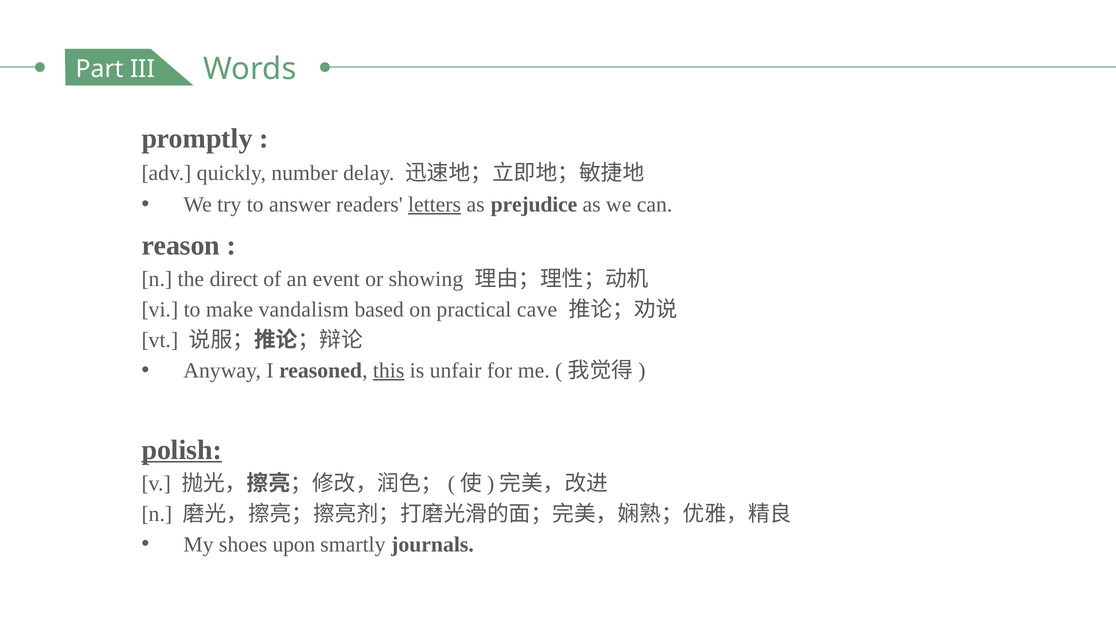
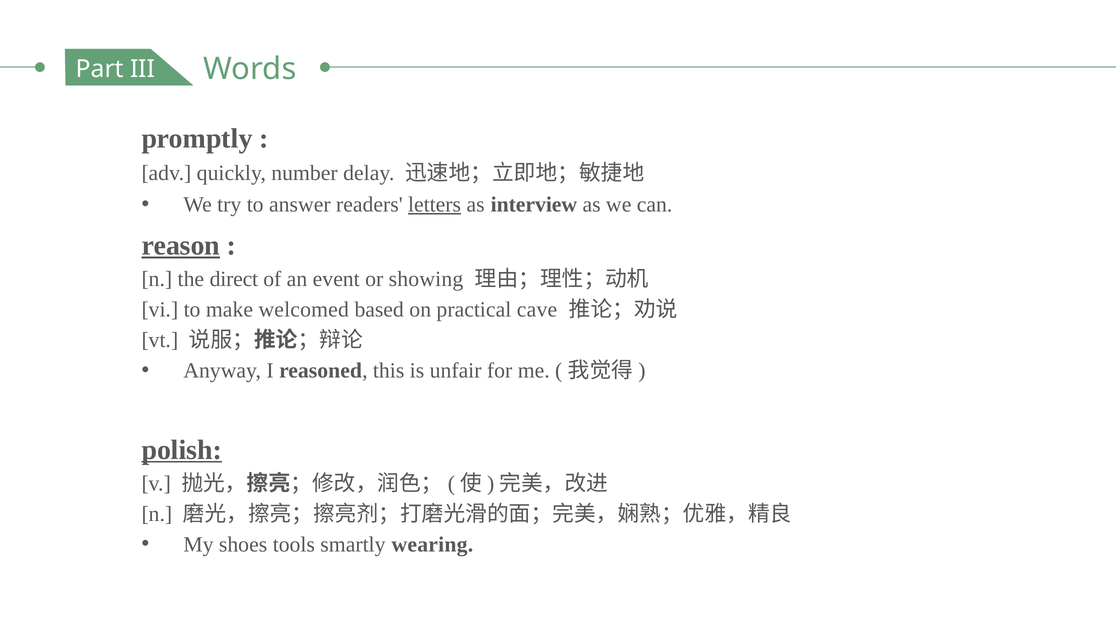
prejudice: prejudice -> interview (534, 204)
reason underline: none -> present (181, 245)
vandalism: vandalism -> welcomed (304, 310)
this underline: present -> none (389, 370)
upon: upon -> tools (294, 544)
journals: journals -> wearing (432, 544)
